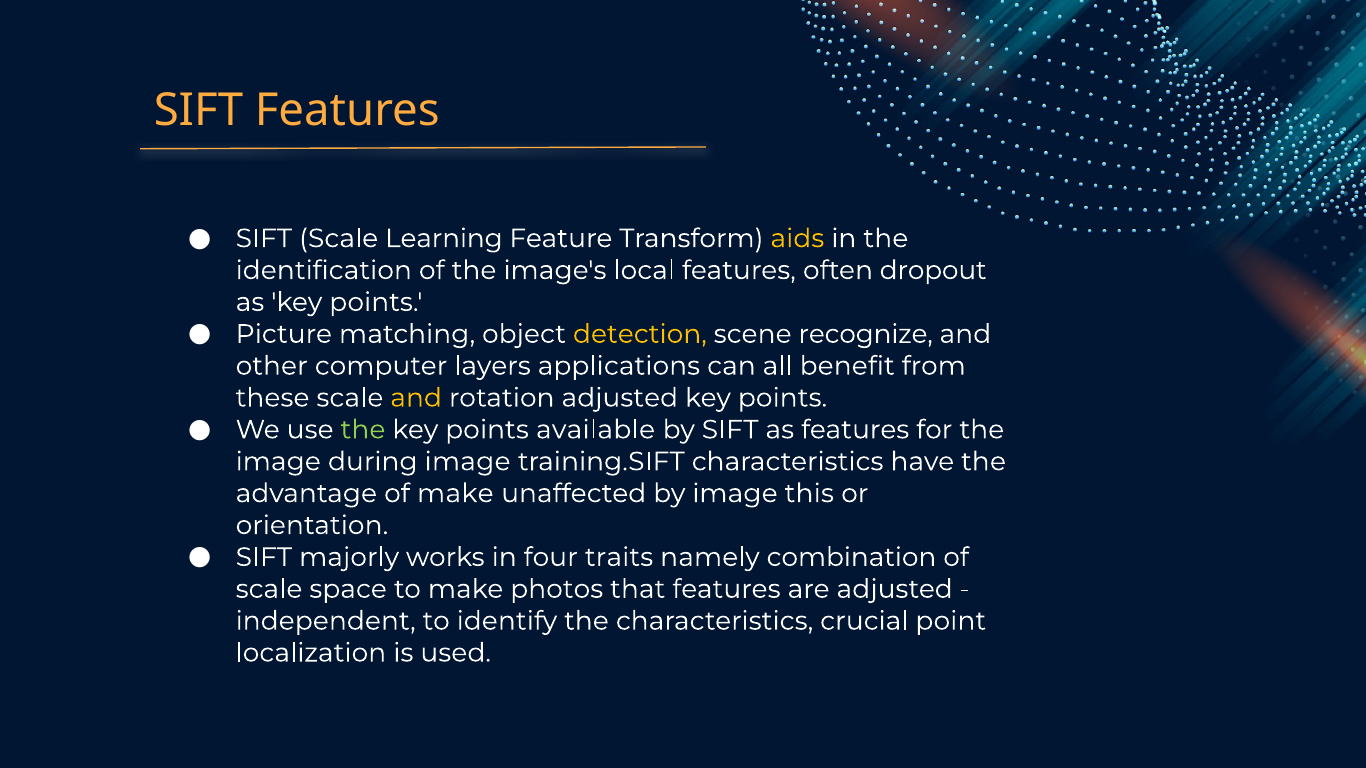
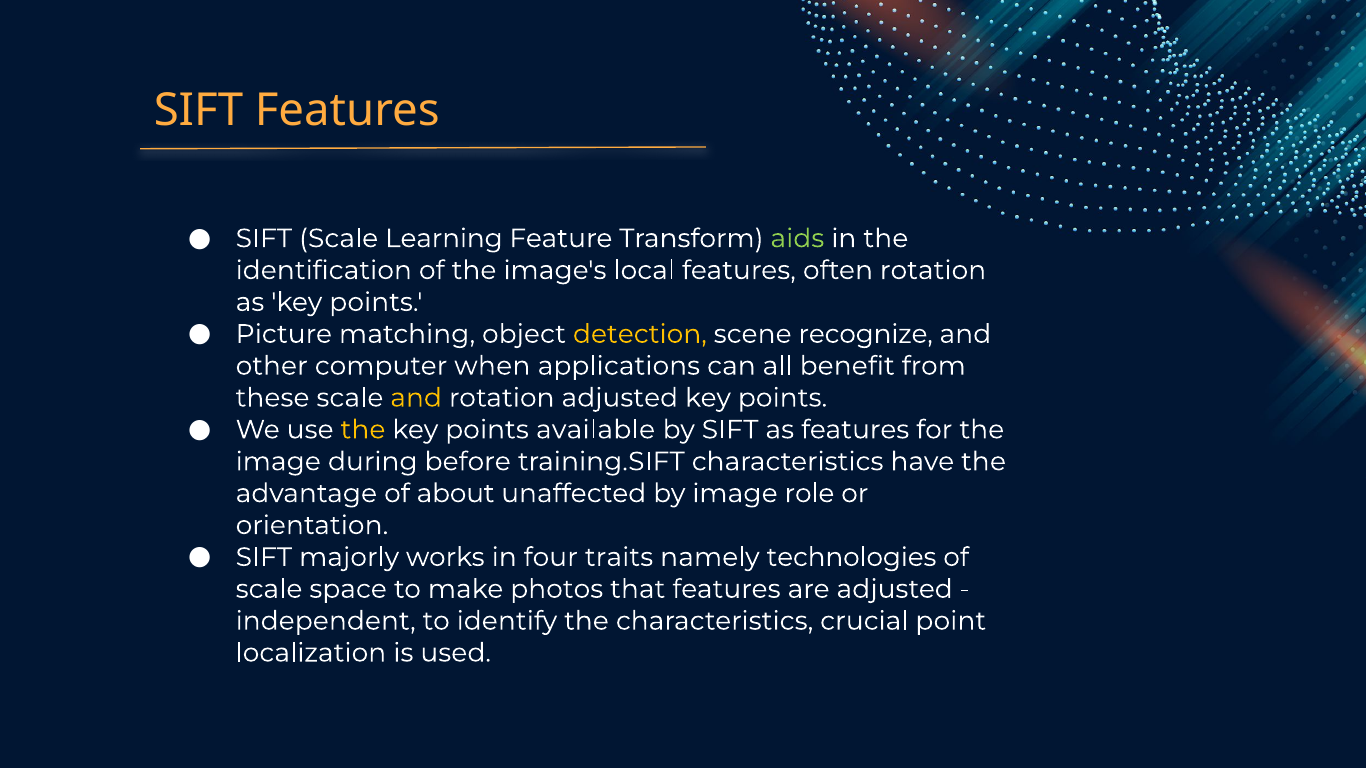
aids colour: yellow -> light green (797, 239)
often dropout: dropout -> rotation (933, 270)
layers: layers -> when (492, 366)
the colour: light green -> yellow (363, 430)
during image: image -> before (468, 462)
of make: make -> about (456, 494)
this: this -> role (809, 494)
combination: combination -> technologies (852, 557)
